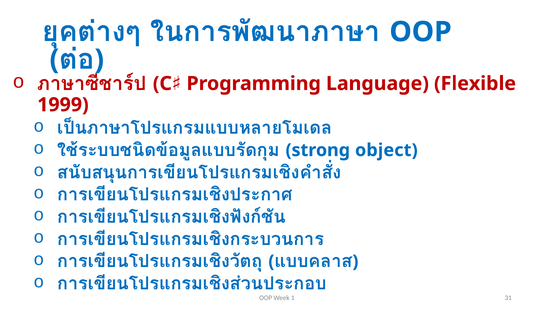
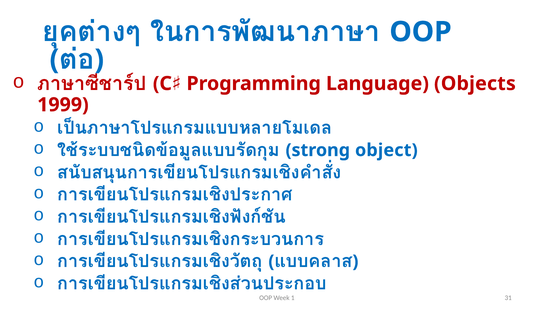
Flexible: Flexible -> Objects (475, 83)
